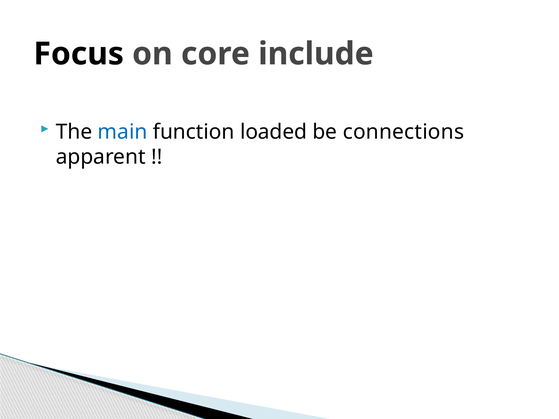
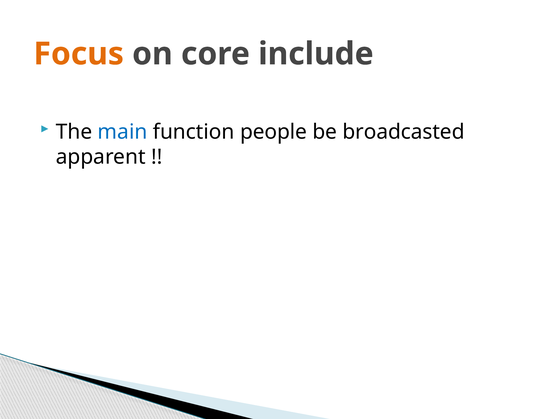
Focus colour: black -> orange (79, 54)
loaded: loaded -> people (274, 132)
connections: connections -> broadcasted (404, 132)
